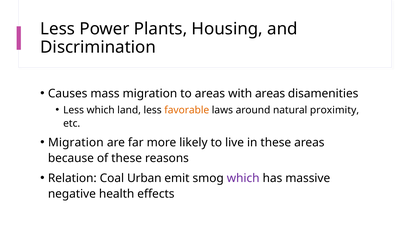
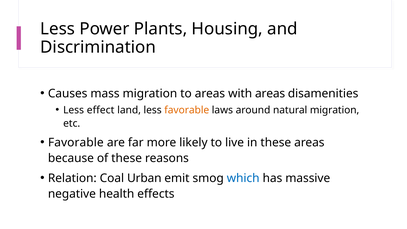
Less which: which -> effect (101, 110)
natural proximity: proximity -> migration (335, 110)
Migration: Migration -> Favorable (76, 142)
which colour: purple -> blue (243, 178)
